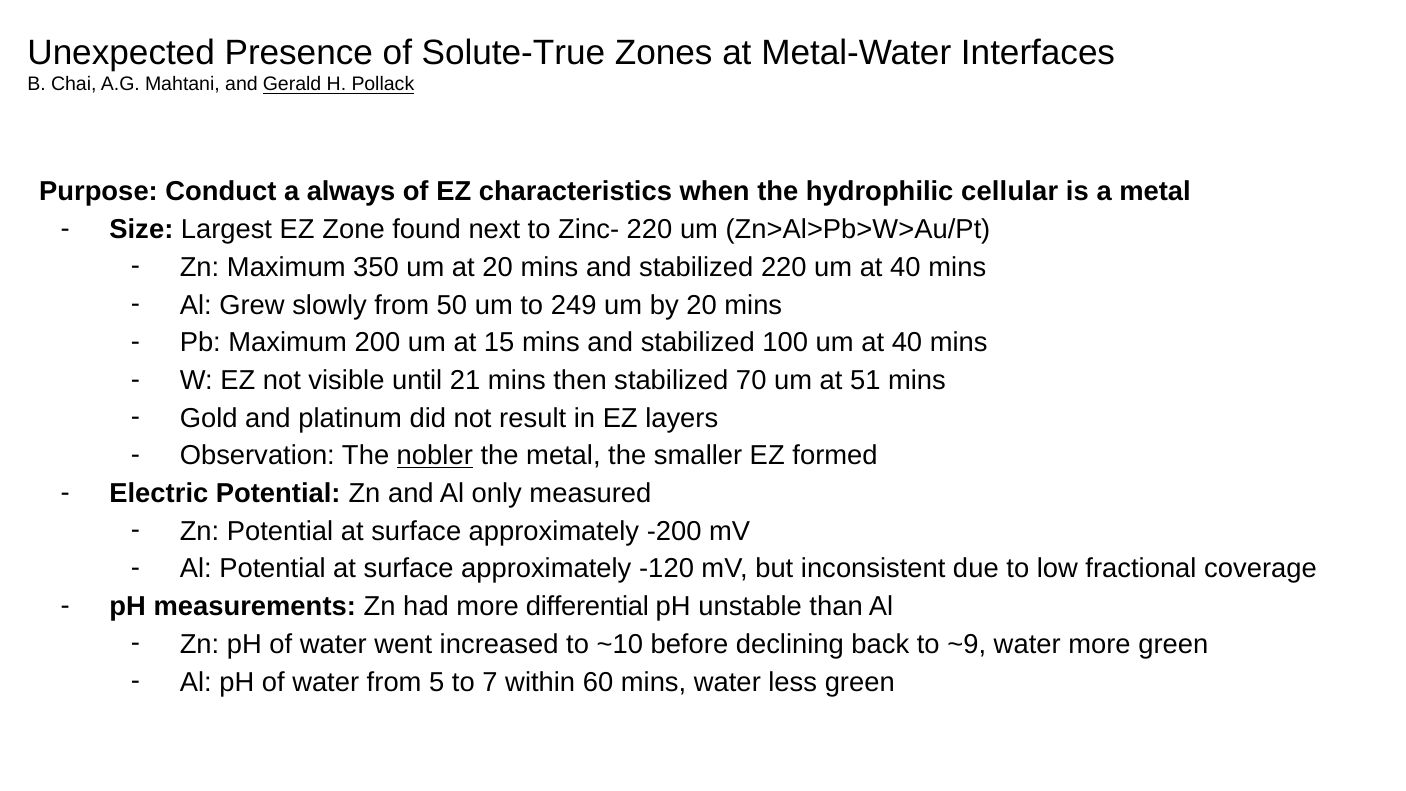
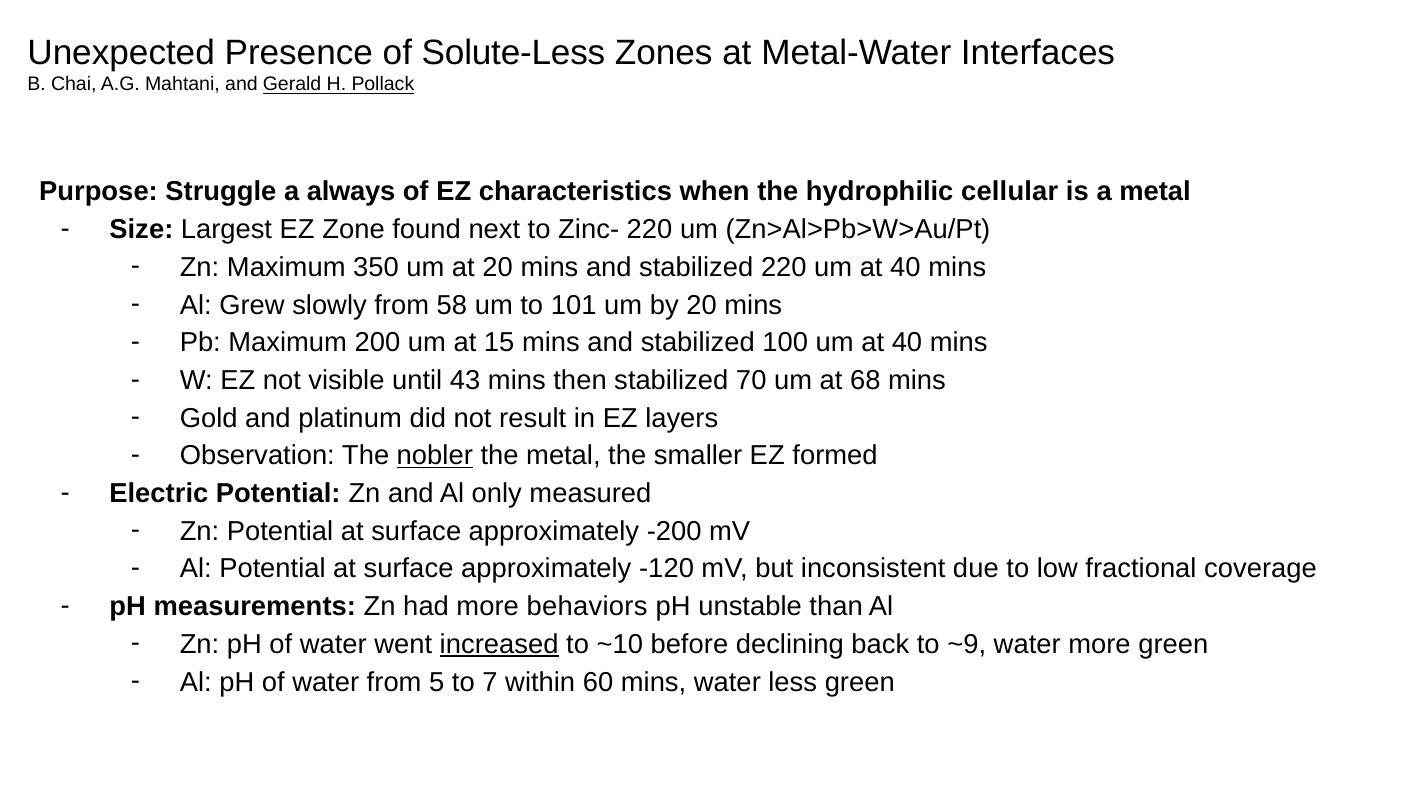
Solute-True: Solute-True -> Solute-Less (514, 53)
Conduct: Conduct -> Struggle (221, 192)
50: 50 -> 58 (452, 305)
249: 249 -> 101 (574, 305)
21: 21 -> 43 (465, 380)
51: 51 -> 68 (865, 380)
differential: differential -> behaviors (587, 607)
increased underline: none -> present (499, 644)
